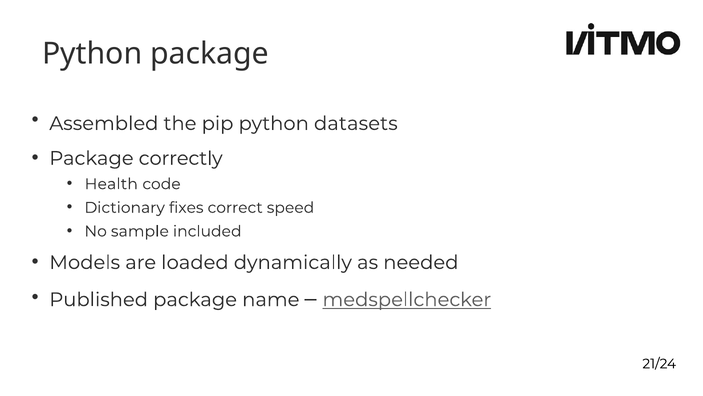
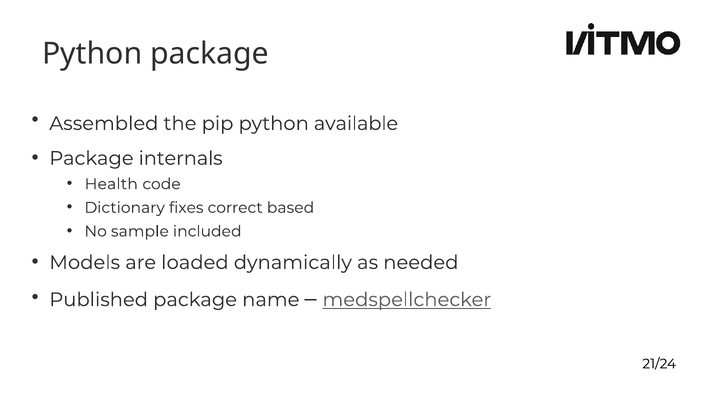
datasets: datasets -> available (356, 123)
correctly: correctly -> internals (181, 158)
speed: speed -> based (291, 207)
